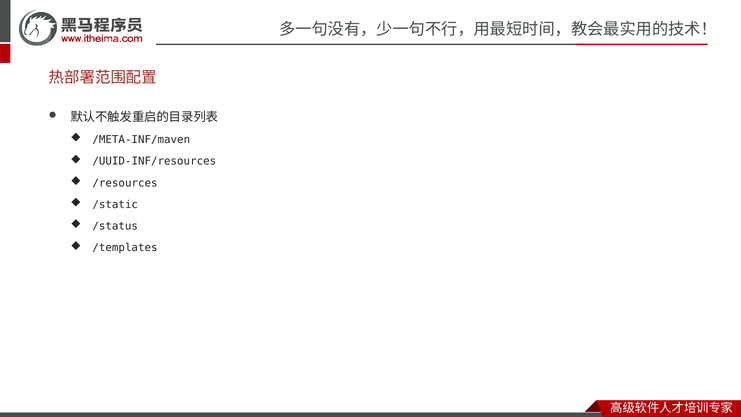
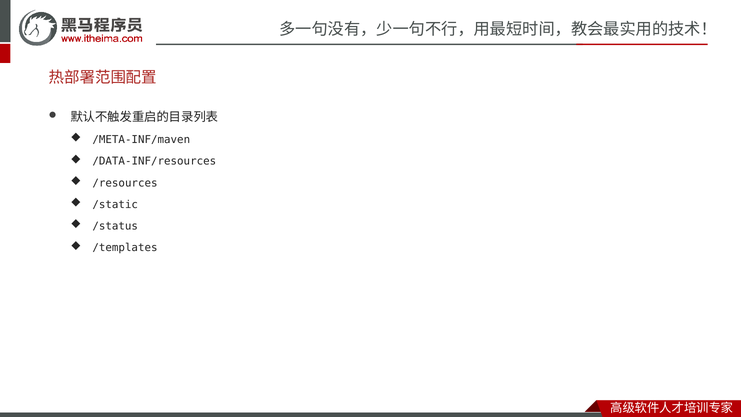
/UUID-INF/resources: /UUID-INF/resources -> /DATA-INF/resources (154, 161)
